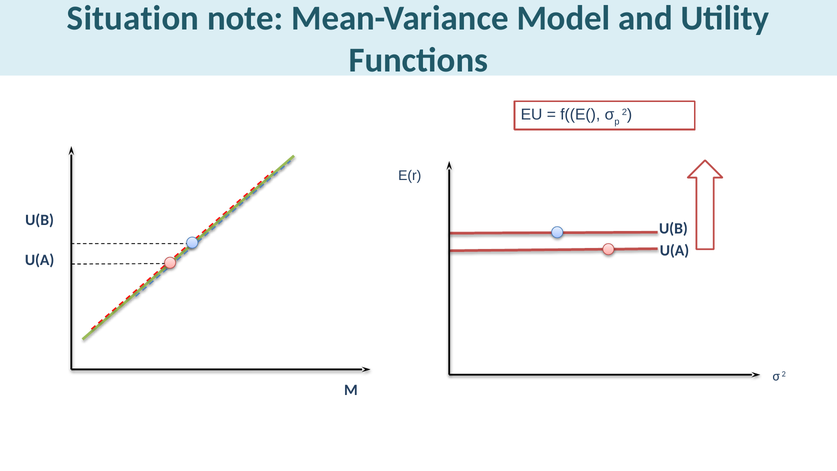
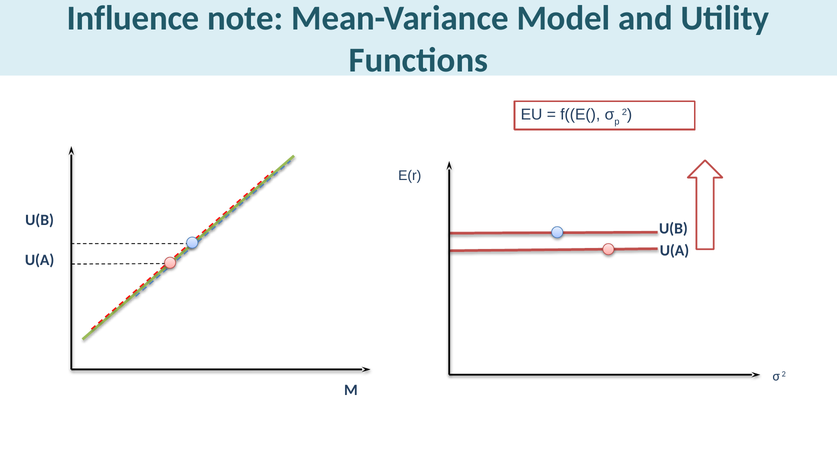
Situation: Situation -> Influence (133, 18)
